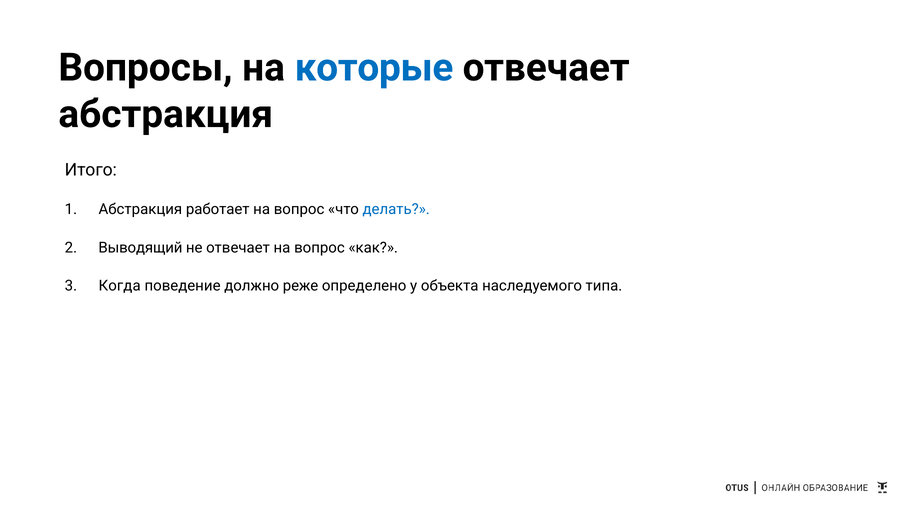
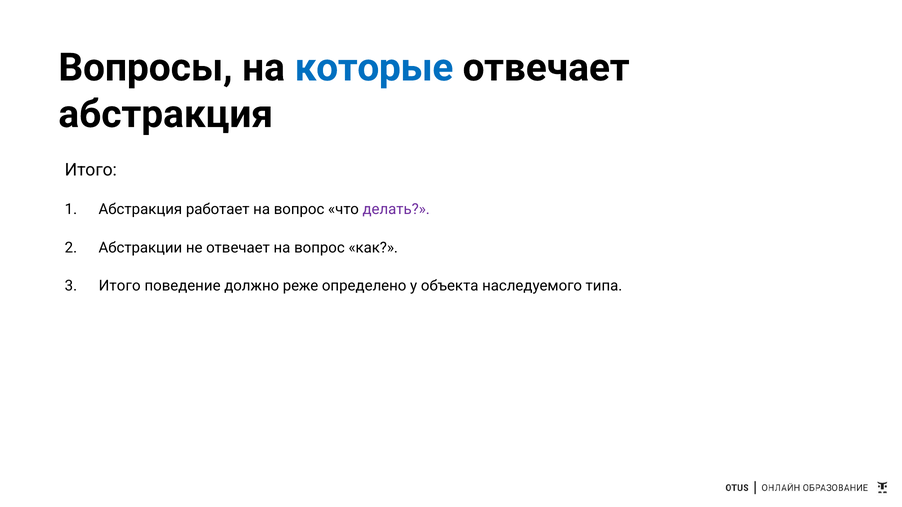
делать colour: blue -> purple (396, 210)
Выводящий: Выводящий -> Абстракции (140, 248)
Когда: Когда -> Итого (120, 286)
